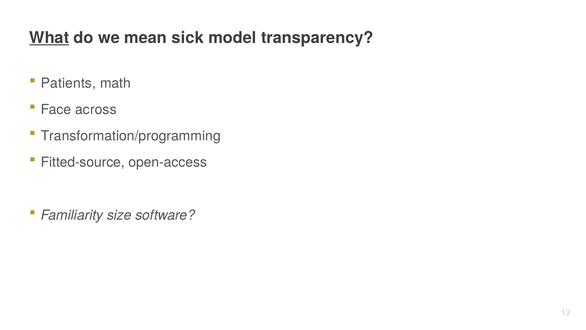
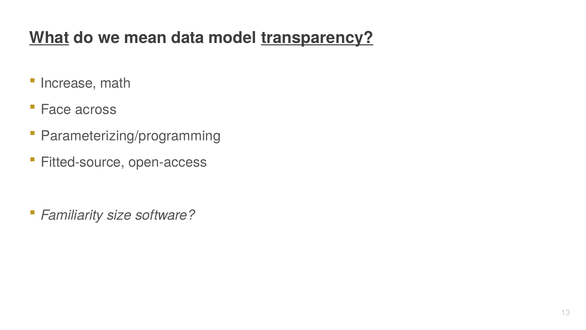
sick: sick -> data (188, 38)
transparency underline: none -> present (317, 38)
Patients: Patients -> Increase (69, 83)
Transformation/programming: Transformation/programming -> Parameterizing/programming (131, 136)
